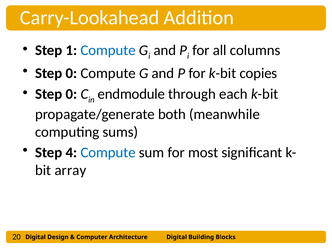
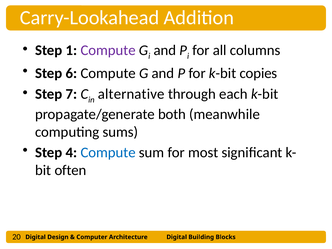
Compute colour: blue -> purple (108, 50)
0: 0 -> 6 (71, 73)
0: 0 -> 7 (71, 94)
endmodule: endmodule -> alternative (131, 94)
array: array -> often (70, 170)
